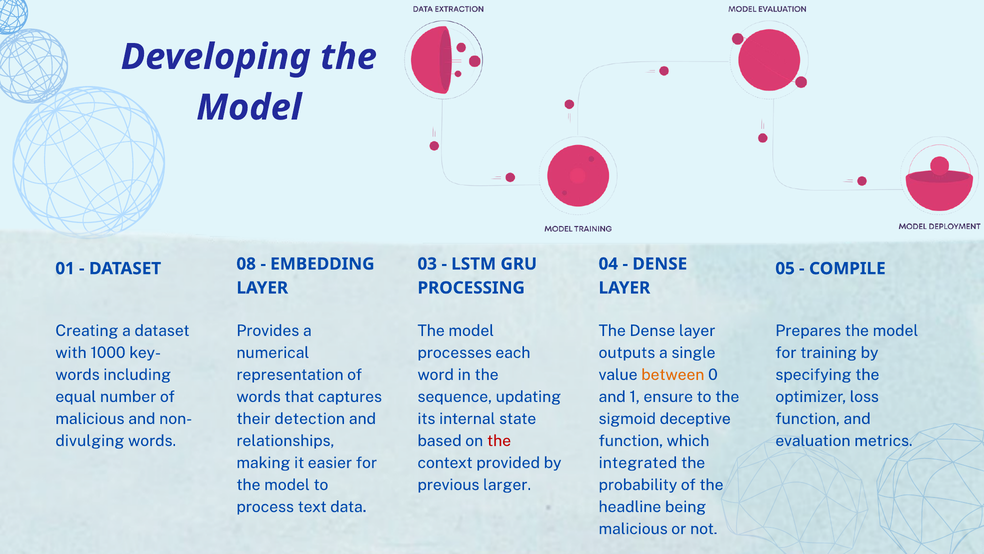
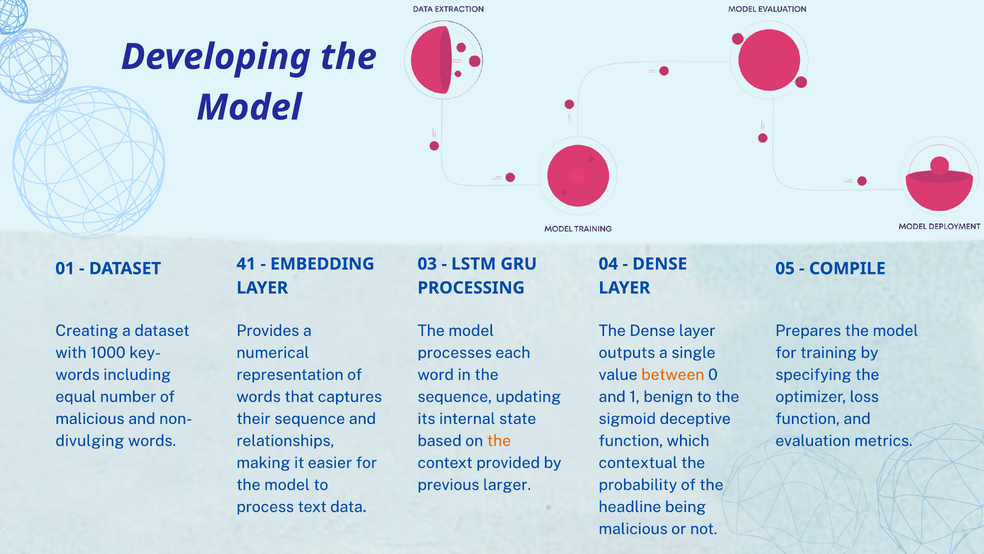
08: 08 -> 41 (246, 264)
ensure: ensure -> benign (668, 396)
their detection: detection -> sequence (310, 418)
the colour: red -> orange (499, 440)
integrated: integrated -> contextual (638, 462)
